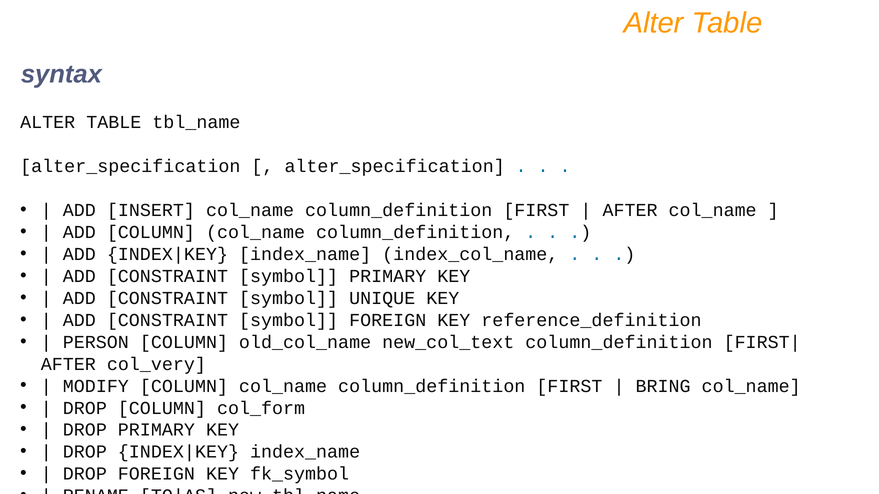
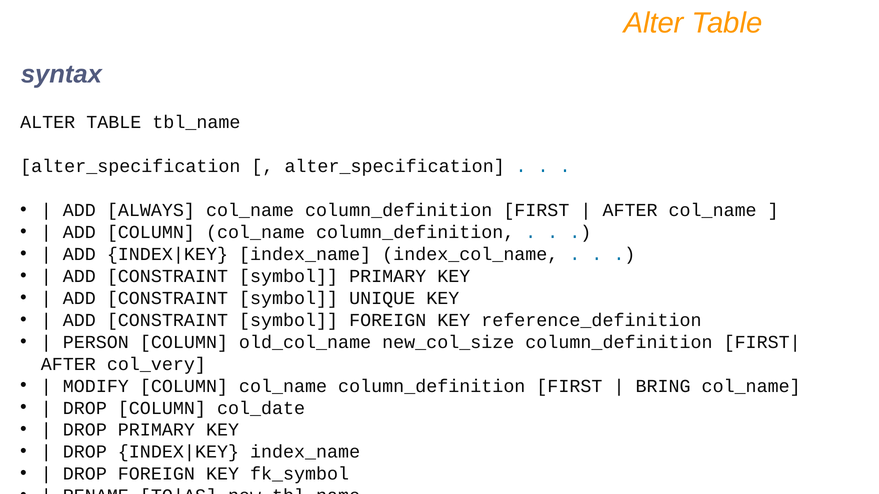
INSERT: INSERT -> ALWAYS (151, 210)
new_col_text: new_col_text -> new_col_size (448, 342)
col_form: col_form -> col_date (261, 408)
